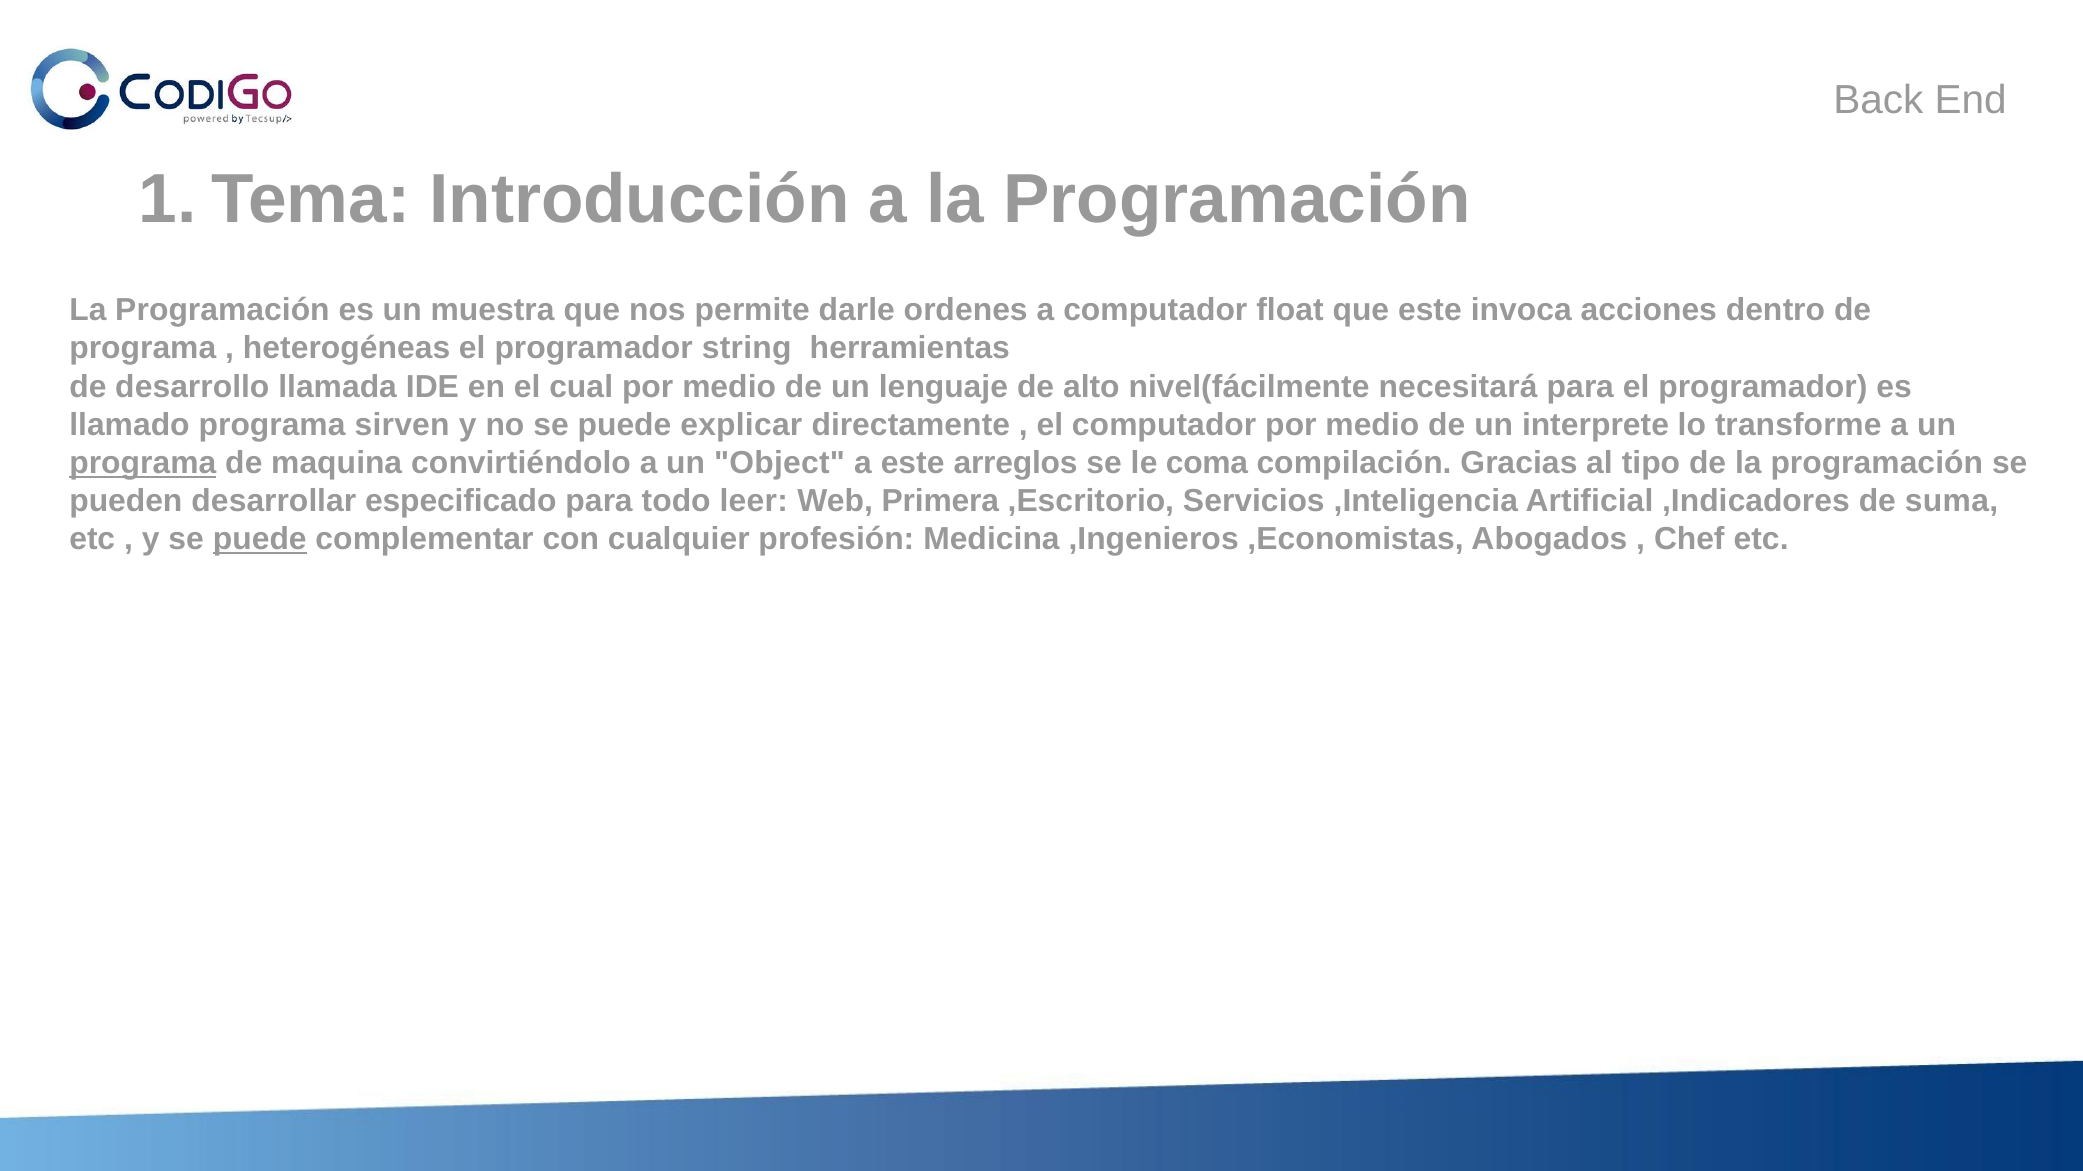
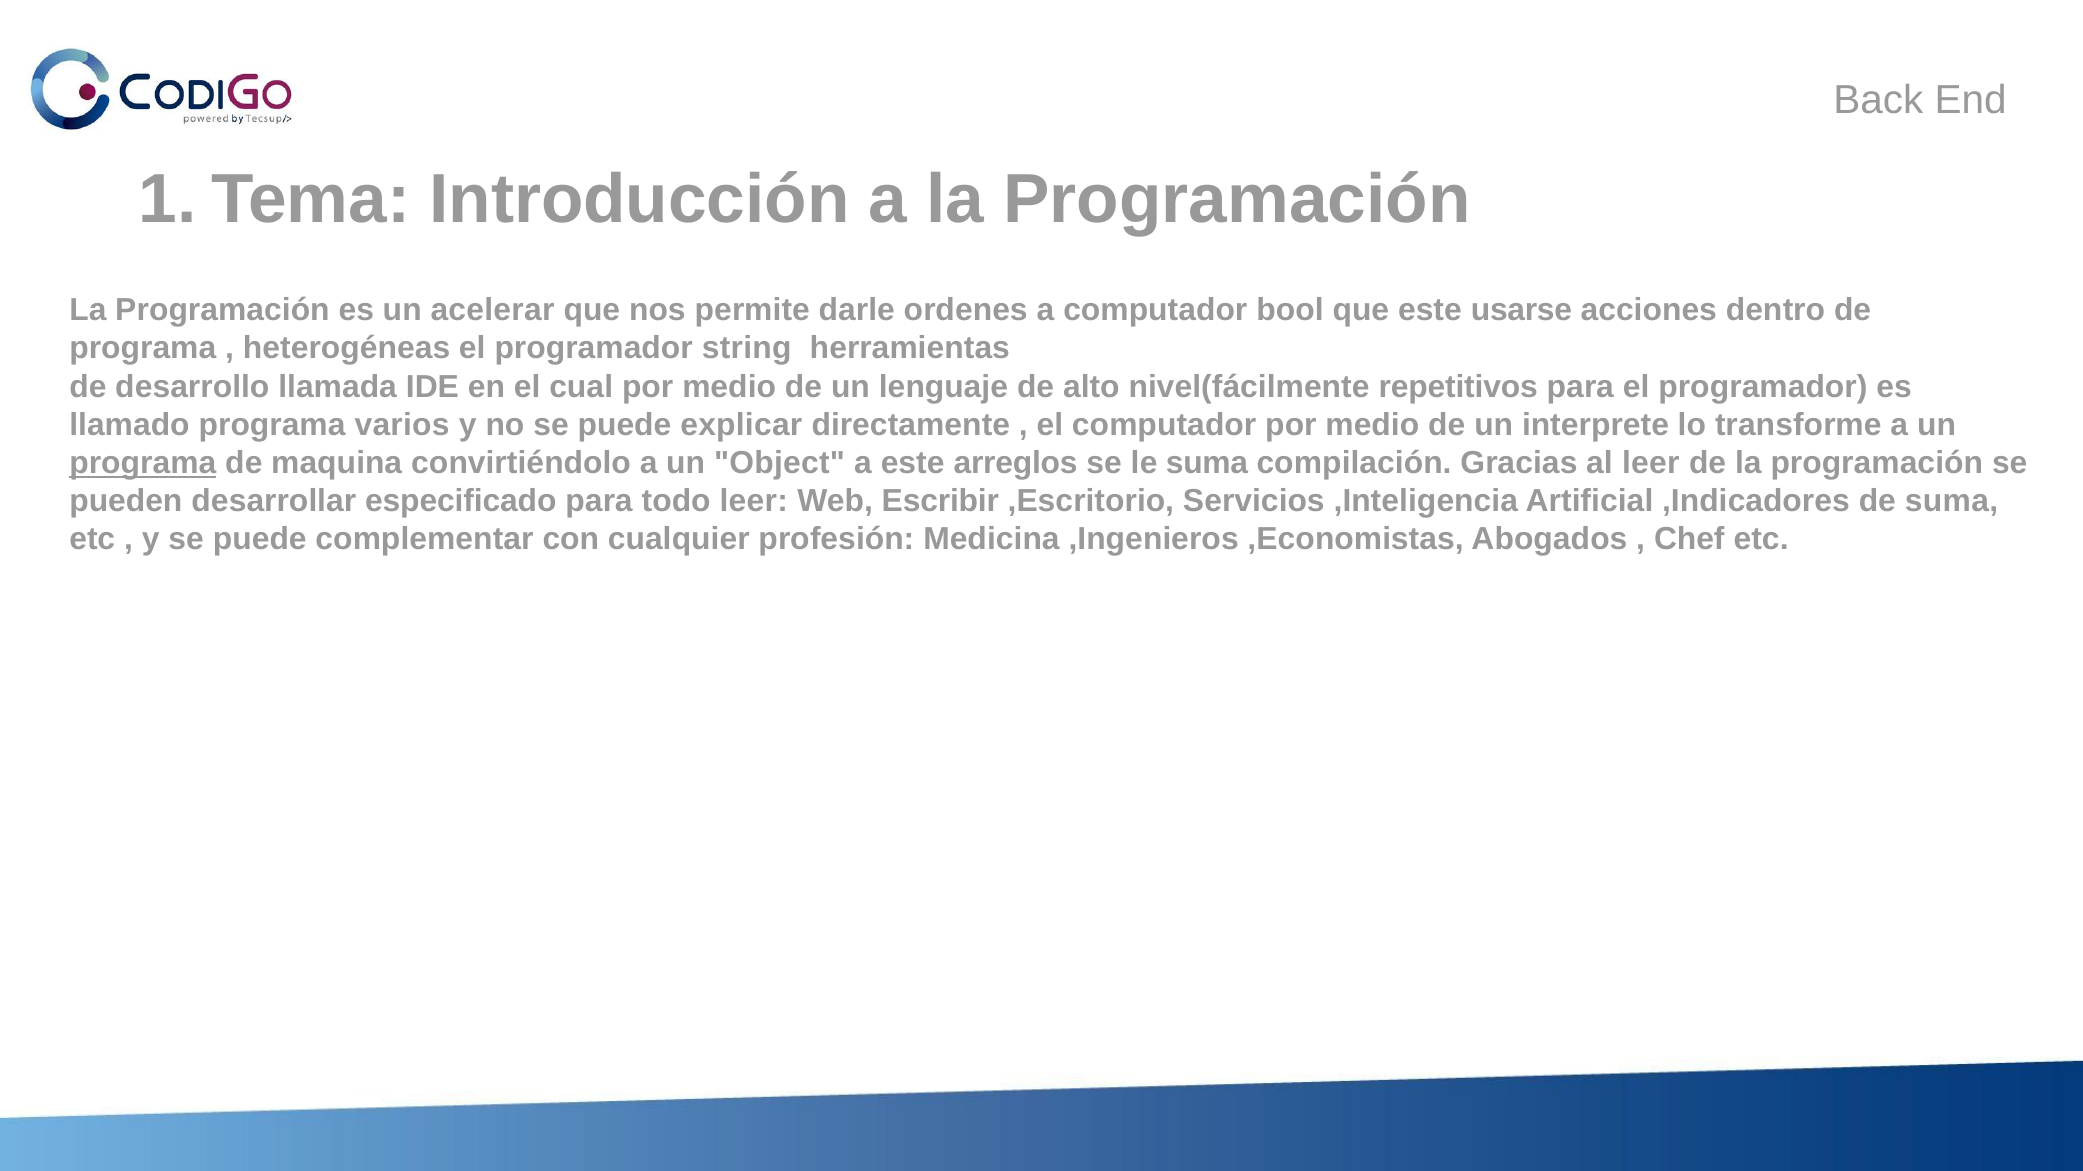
muestra: muestra -> acelerar (492, 310)
float: float -> bool (1290, 310)
invoca: invoca -> usarse (1521, 310)
necesitará: necesitará -> repetitivos (1458, 387)
sirven: sirven -> varios (402, 425)
le coma: coma -> suma (1207, 463)
al tipo: tipo -> leer (1651, 463)
Primera: Primera -> Escribir (940, 501)
puede underline: present -> none (260, 540)
